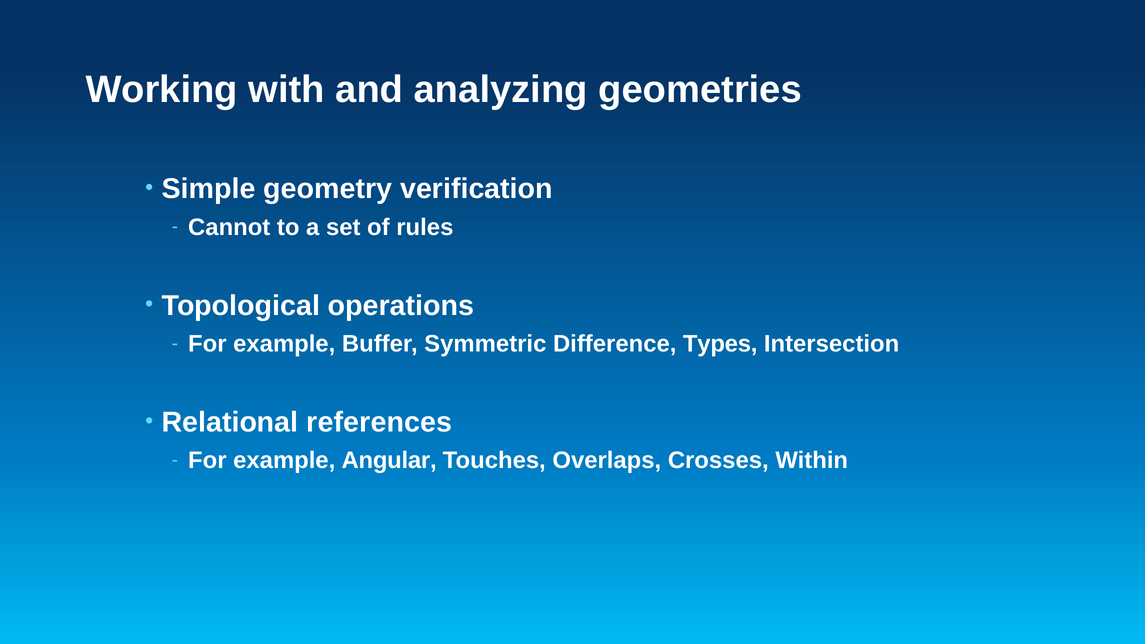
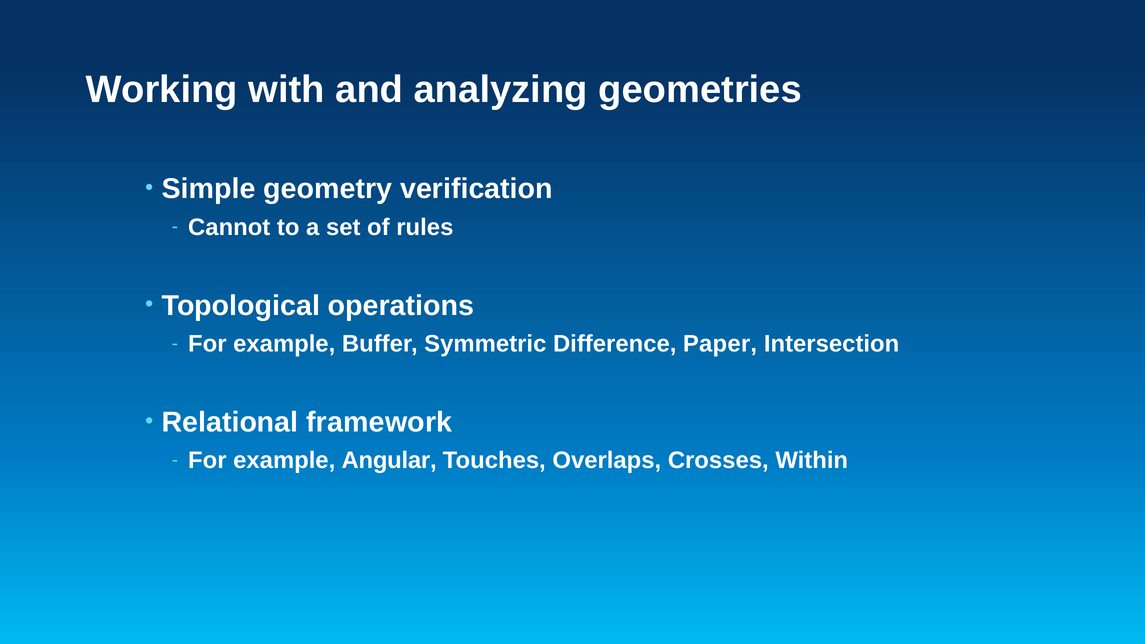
Types: Types -> Paper (720, 344)
references: references -> framework (379, 422)
